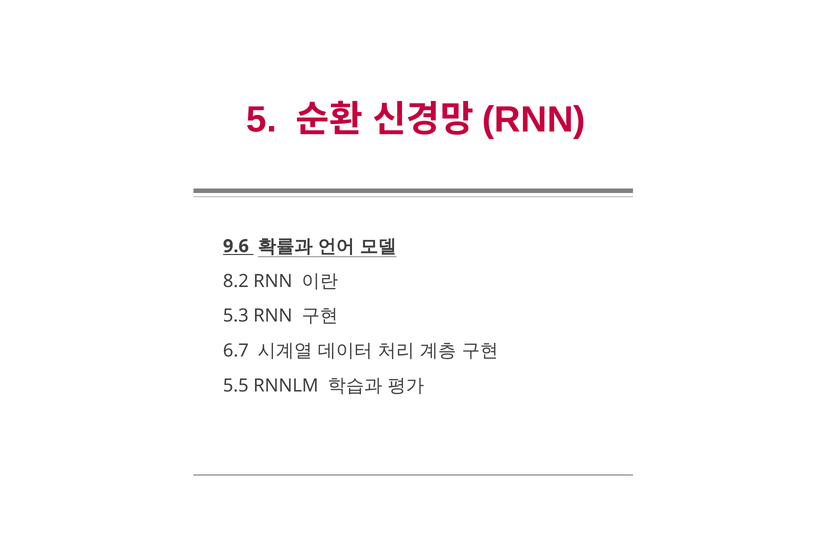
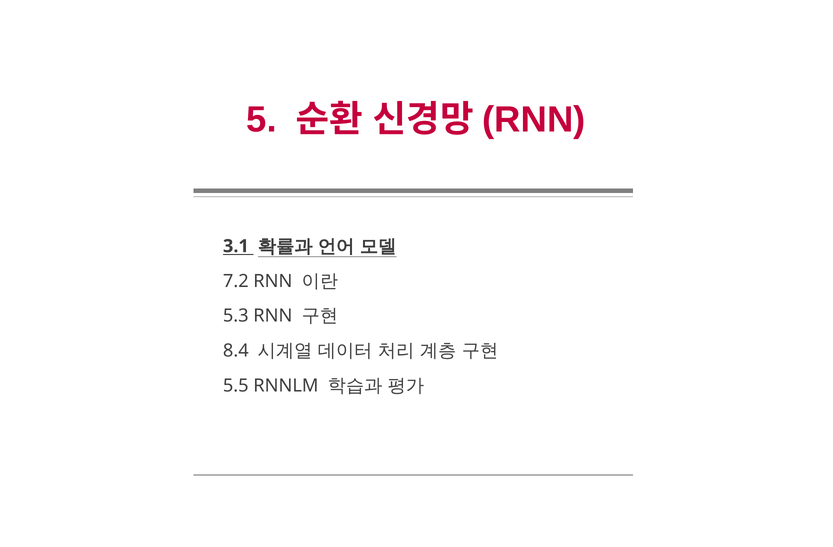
9.6: 9.6 -> 3.1 (236, 246)
8.2: 8.2 -> 7.2 (236, 281)
6.7: 6.7 -> 8.4 (236, 351)
